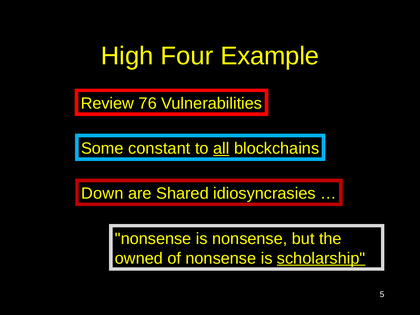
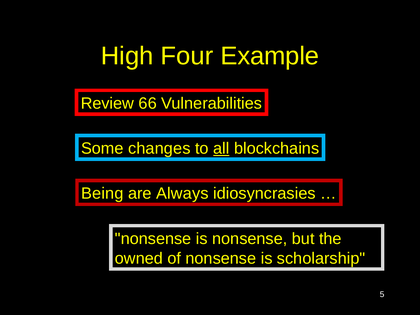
76: 76 -> 66 (148, 103)
constant: constant -> changes (159, 149)
Down: Down -> Being (102, 194)
Shared: Shared -> Always (182, 194)
scholarship underline: present -> none (321, 258)
